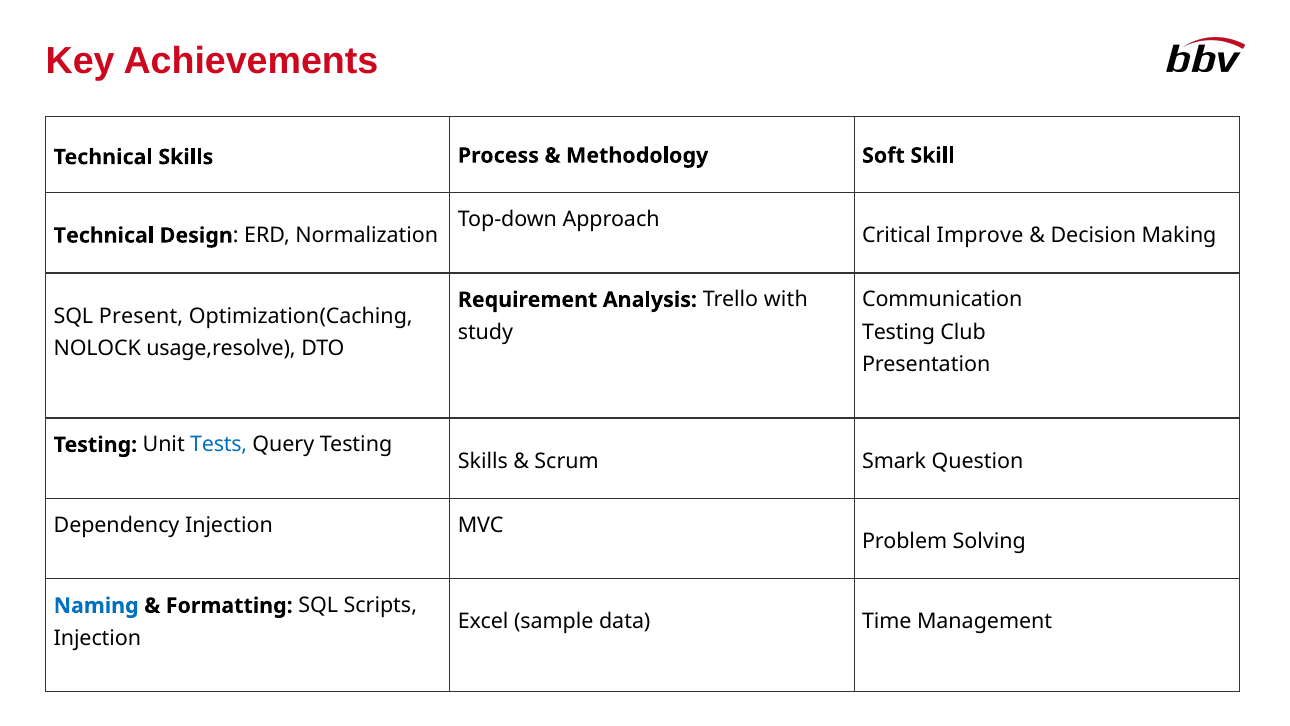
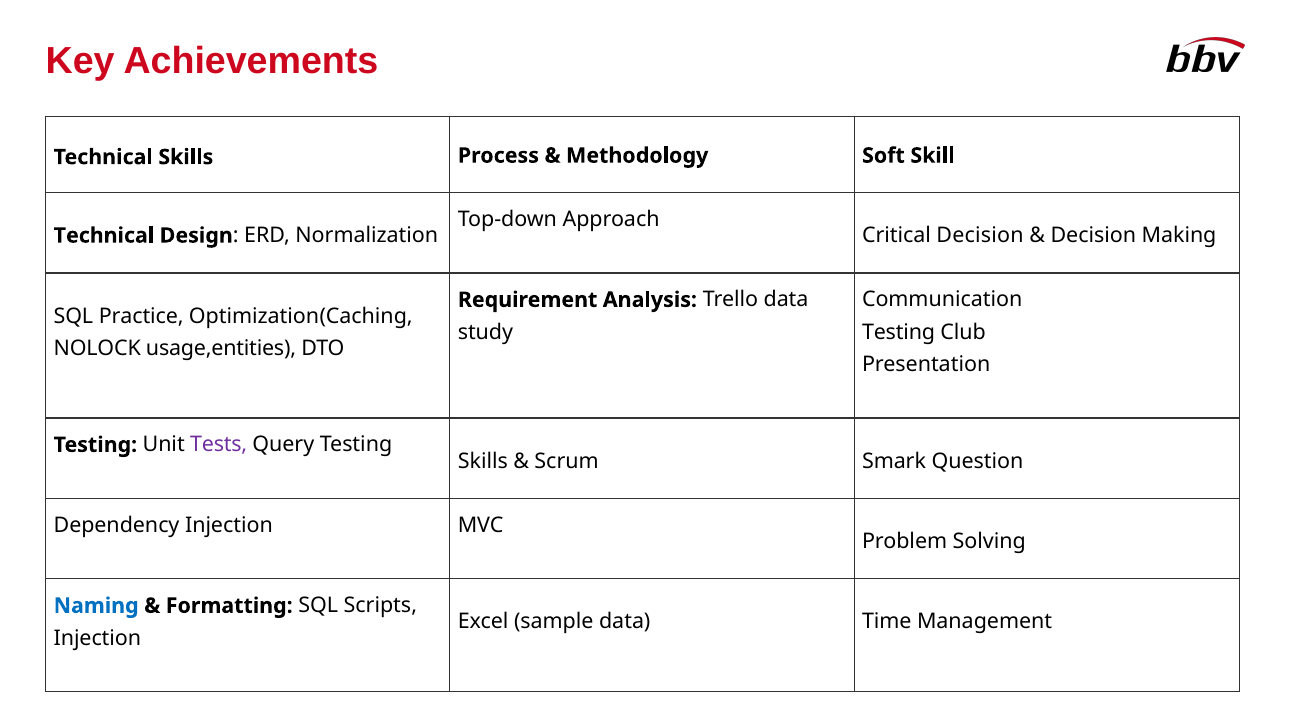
Critical Improve: Improve -> Decision (980, 235)
Trello with: with -> data (786, 300)
Present: Present -> Practice (141, 316)
usage,resolve: usage,resolve -> usage,entities (221, 348)
Tests colour: blue -> purple (219, 445)
